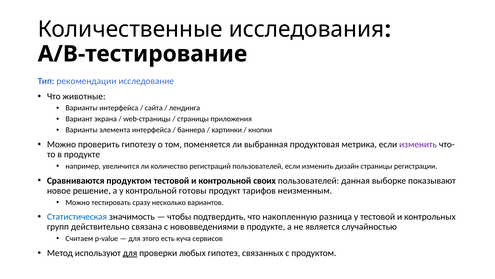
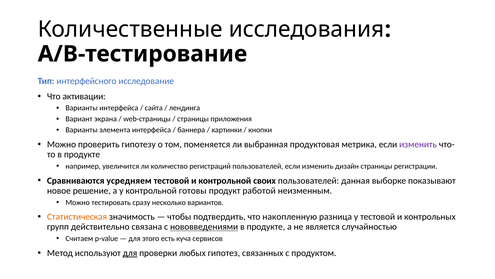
рекомендации: рекомендации -> интерфейсного (87, 81)
животные: животные -> активации (84, 96)
Сравниваются продуктом: продуктом -> усредняем (129, 180)
тарифов: тарифов -> работой (259, 190)
Статистическая colour: blue -> orange (77, 216)
нововведениями underline: none -> present (204, 226)
